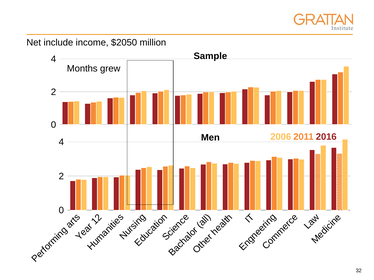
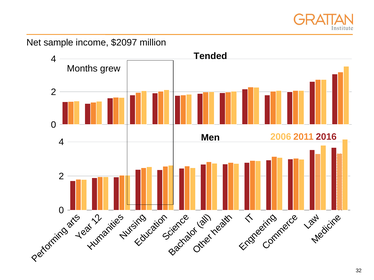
include: include -> sample (58, 43)
$2050: $2050 -> $2097 (124, 43)
Sample: Sample -> Tended (210, 56)
